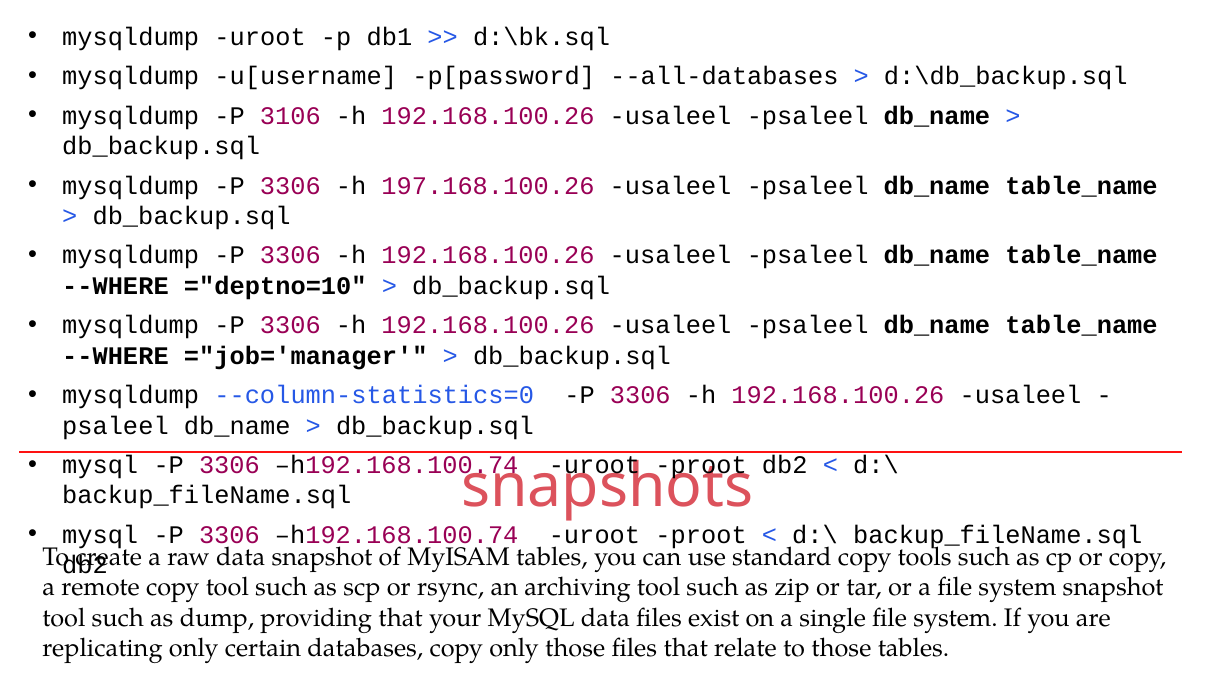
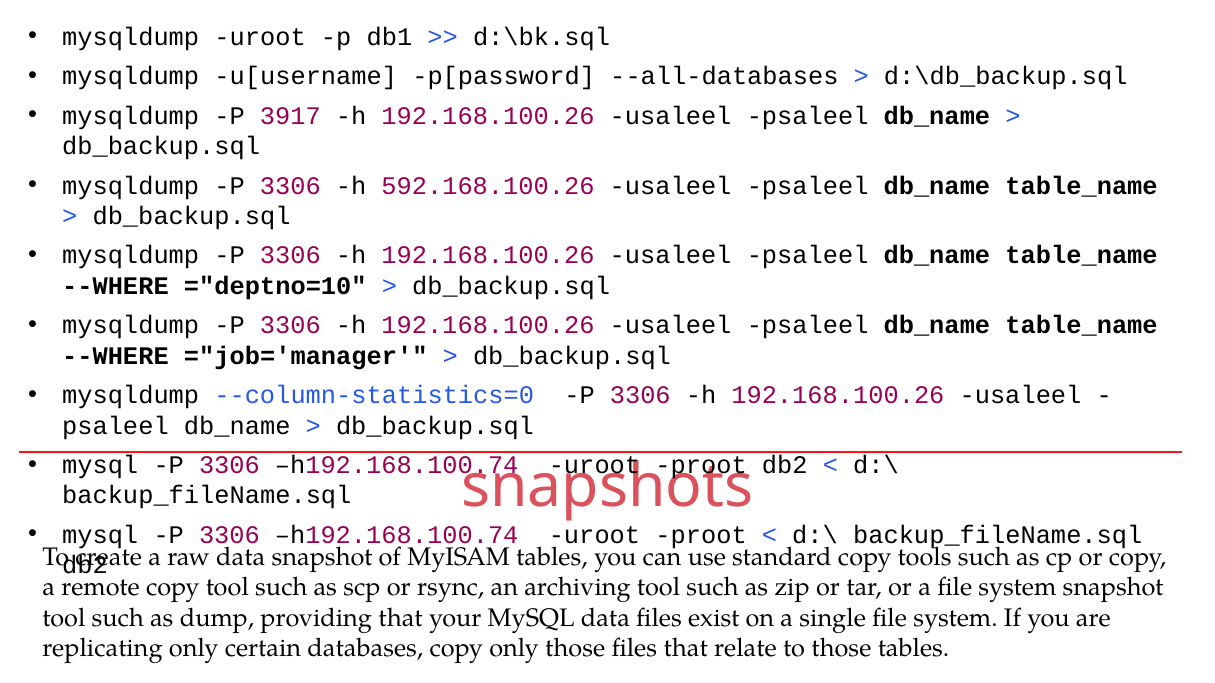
3106: 3106 -> 3917 (290, 116)
197.168.100.26: 197.168.100.26 -> 592.168.100.26 (488, 186)
